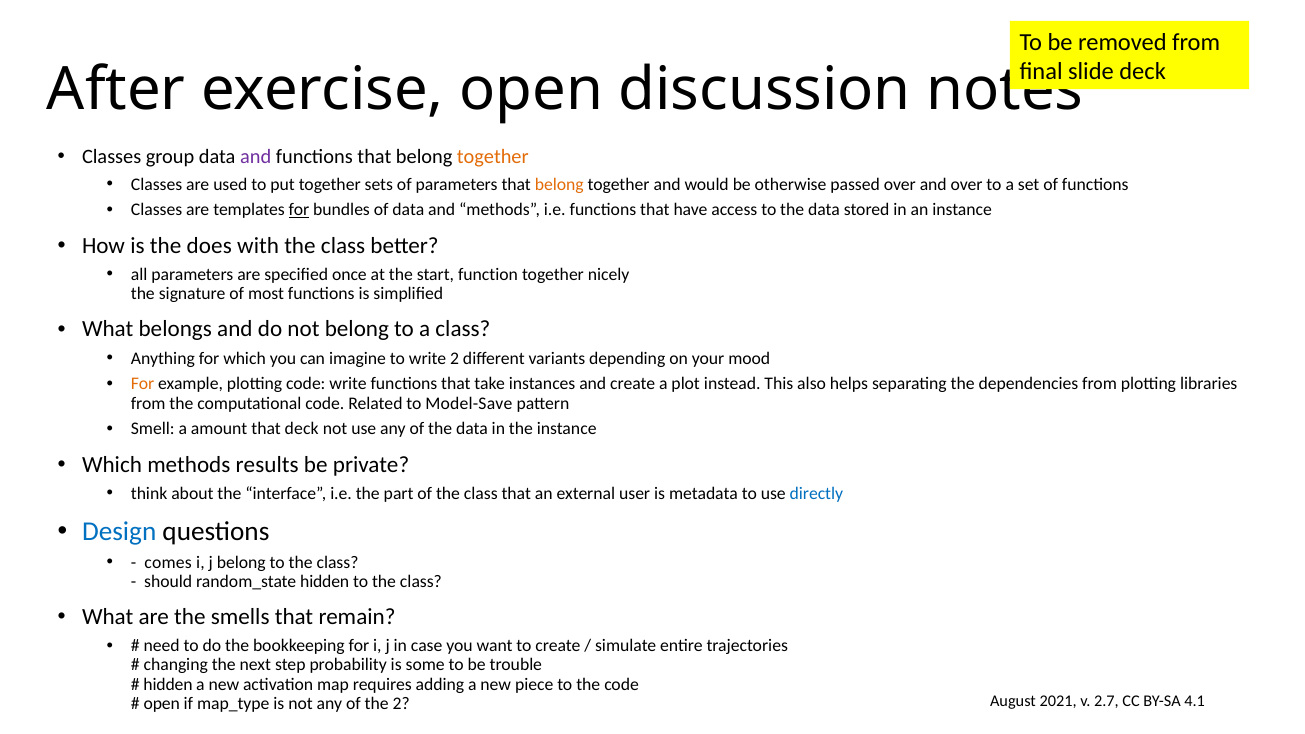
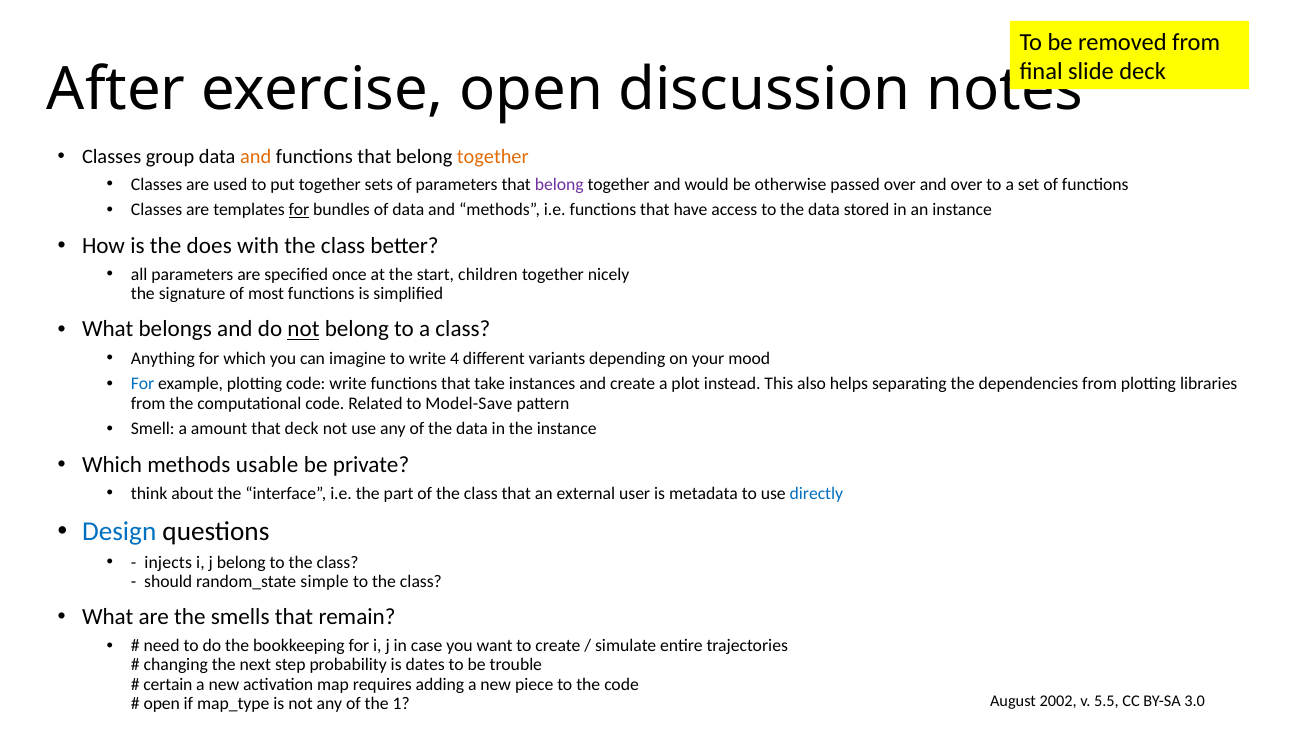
and colour: purple -> orange (256, 157)
belong colour: orange -> purple (559, 184)
function: function -> children (488, 275)
not underline: none -> present (303, 329)
write 2: 2 -> 4 (455, 358)
For colour: orange -> blue (143, 384)
results: results -> usable (267, 465)
comes: comes -> injects (168, 562)
random_state hidden: hidden -> simple (325, 582)
some: some -> dates (425, 665)
hidden: hidden -> certain (168, 684)
2021: 2021 -> 2002 (1058, 701)
2.7: 2.7 -> 5.5 (1106, 701)
4.1: 4.1 -> 3.0 (1195, 701)
the 2: 2 -> 1 (401, 703)
